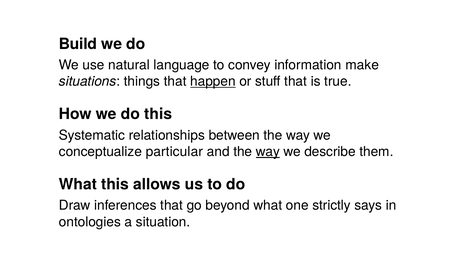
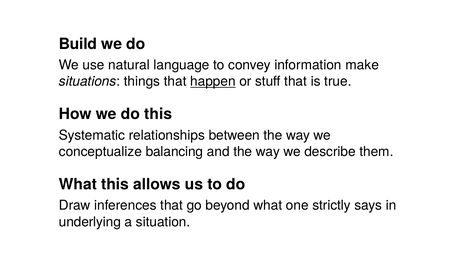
particular: particular -> balancing (174, 151)
way underline: present -> none (268, 151)
ontologies: ontologies -> underlying (90, 222)
